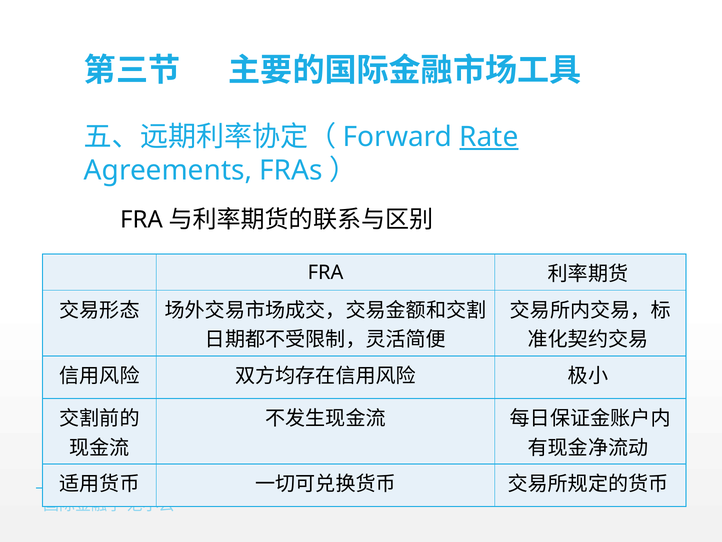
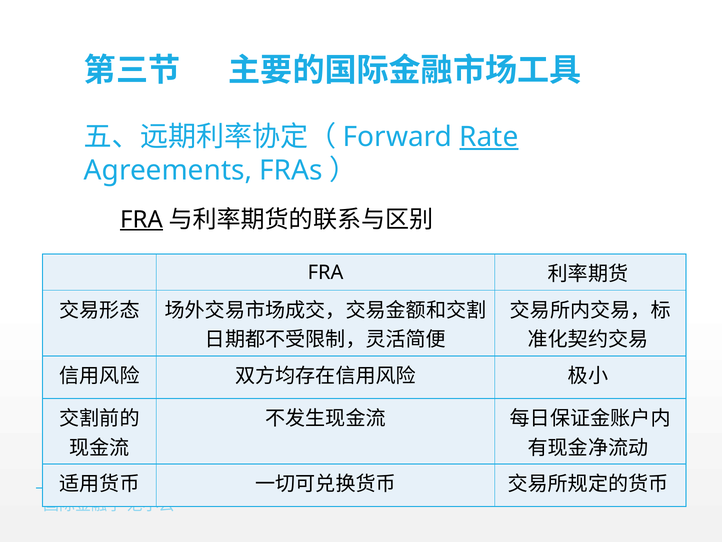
FRA underline: none -> present (141, 219)
